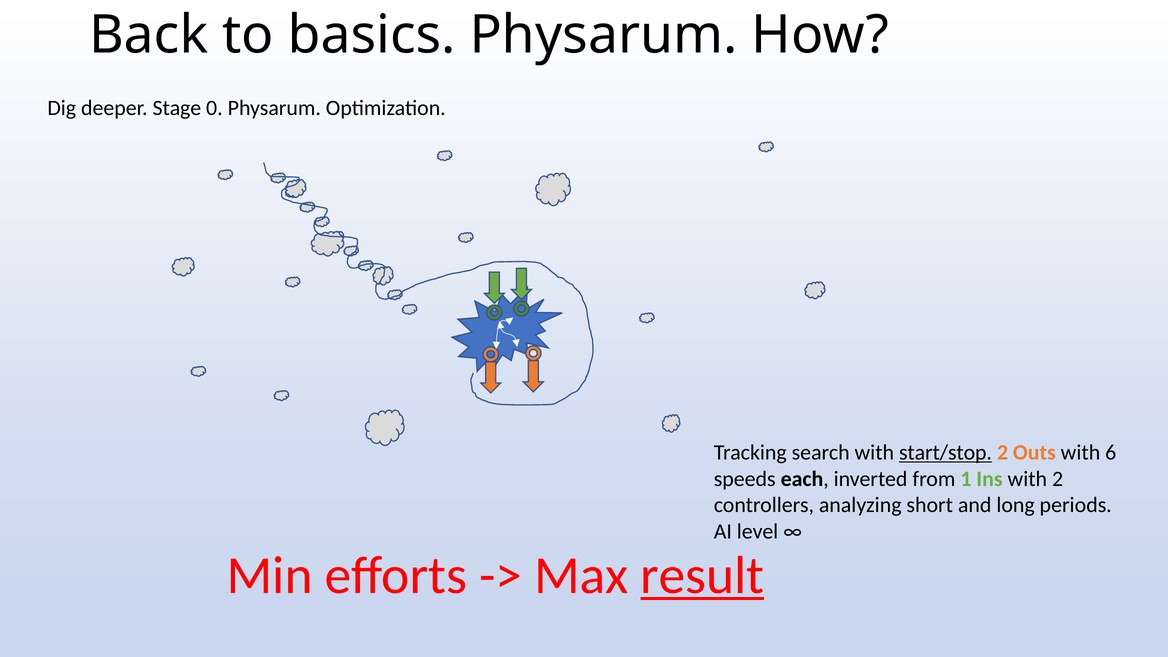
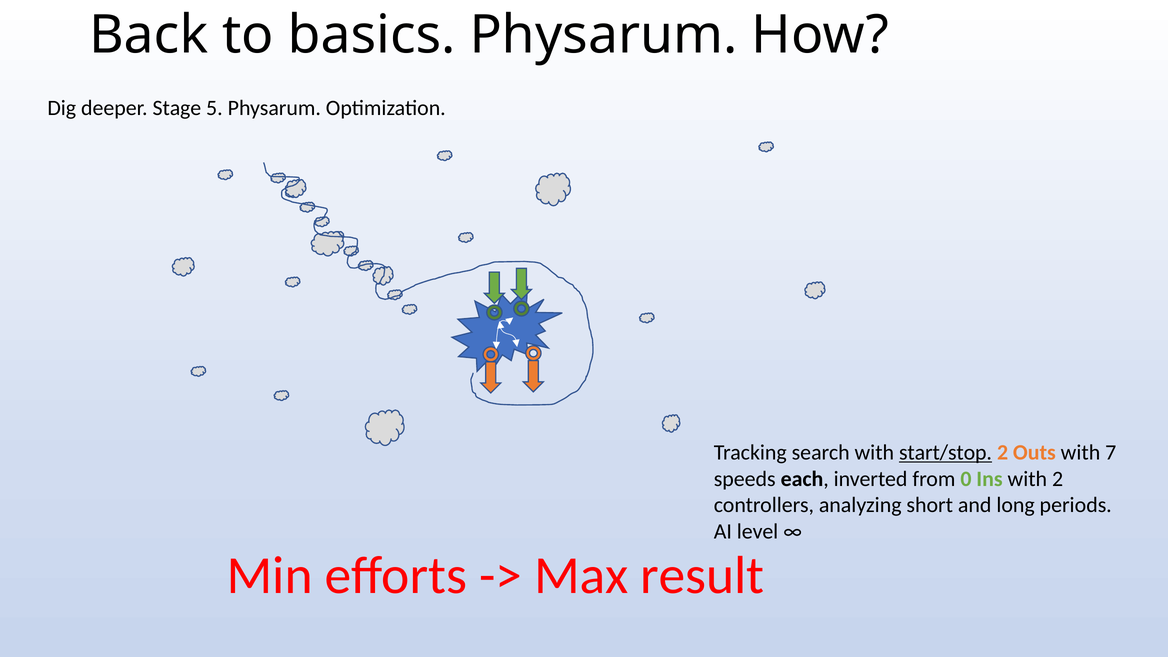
0: 0 -> 5 (214, 108)
6: 6 -> 7 (1111, 453)
1: 1 -> 0 (966, 479)
result underline: present -> none (702, 575)
